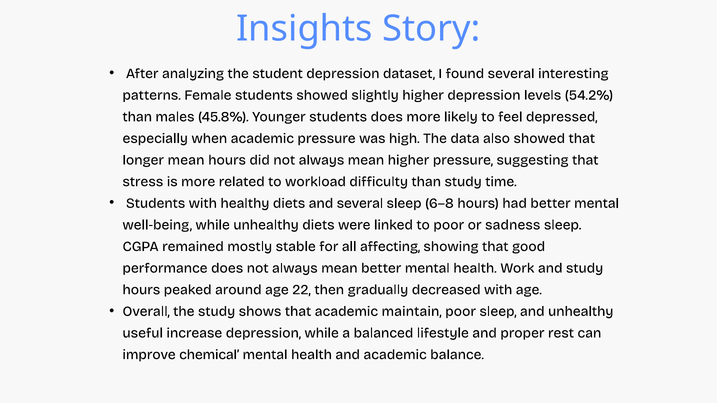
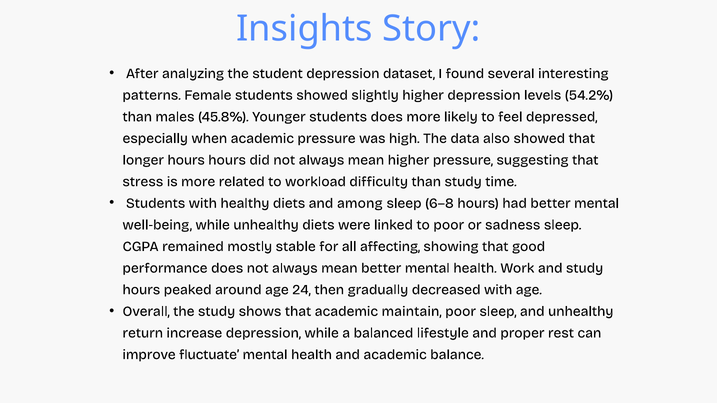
longer mean: mean -> hours (186, 160)
and several: several -> among (360, 203)
22: 22 -> 24 (302, 290)
useful: useful -> return (143, 333)
chemical: chemical -> fluctuate (209, 355)
